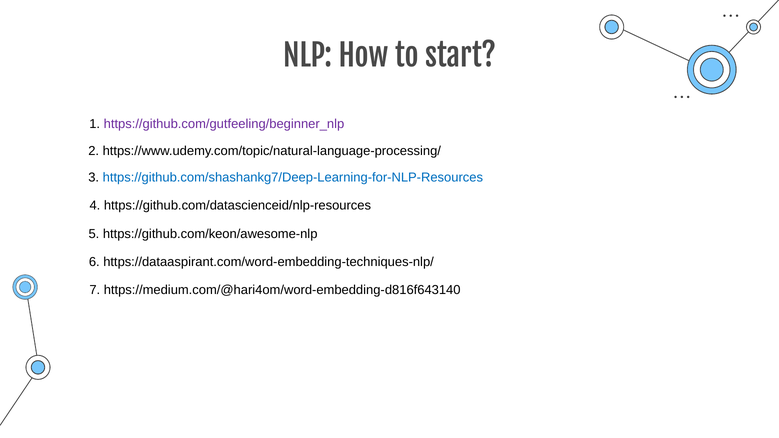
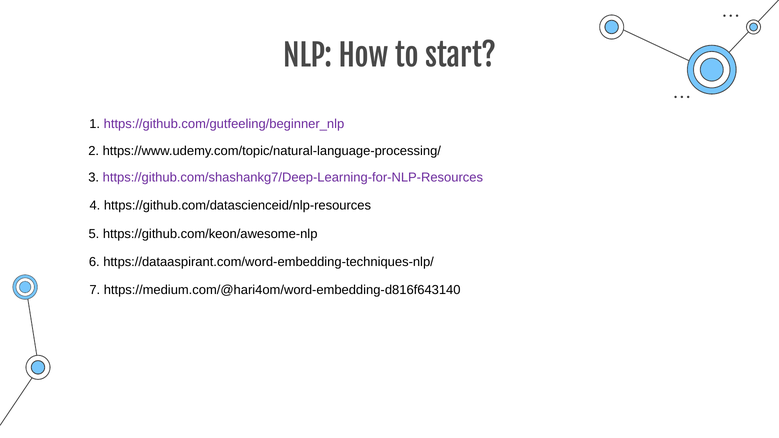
https://github.com/shashankg7/Deep-Learning-for-NLP-Resources colour: blue -> purple (293, 178)
